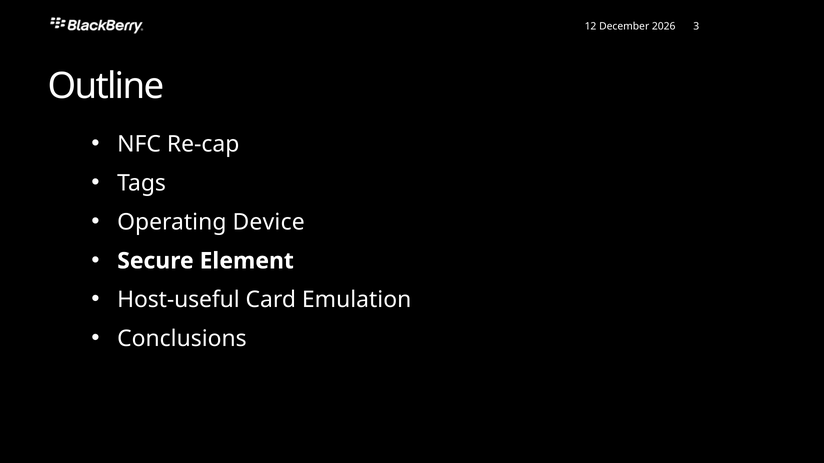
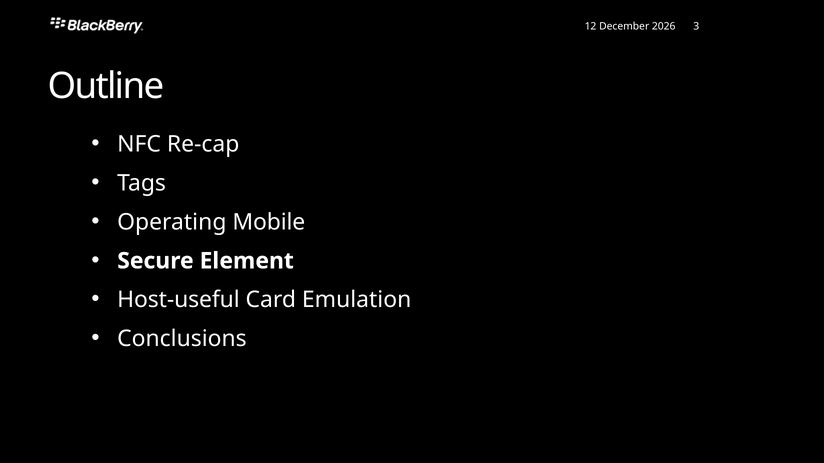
Device: Device -> Mobile (269, 222)
